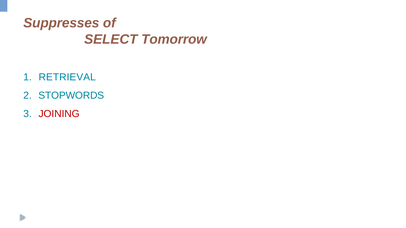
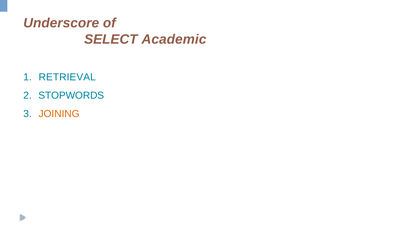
Suppresses: Suppresses -> Underscore (61, 23)
Tomorrow: Tomorrow -> Academic (174, 39)
JOINING colour: red -> orange (59, 114)
